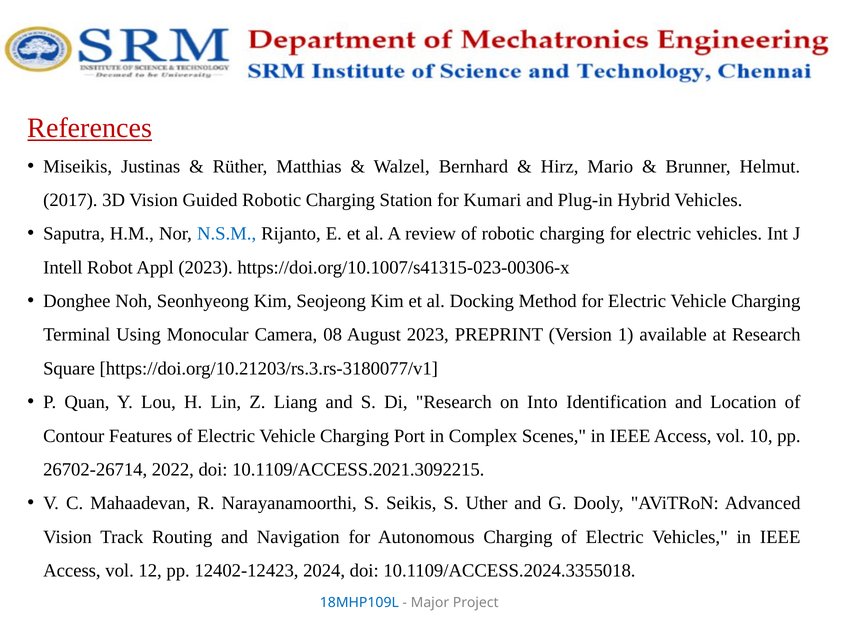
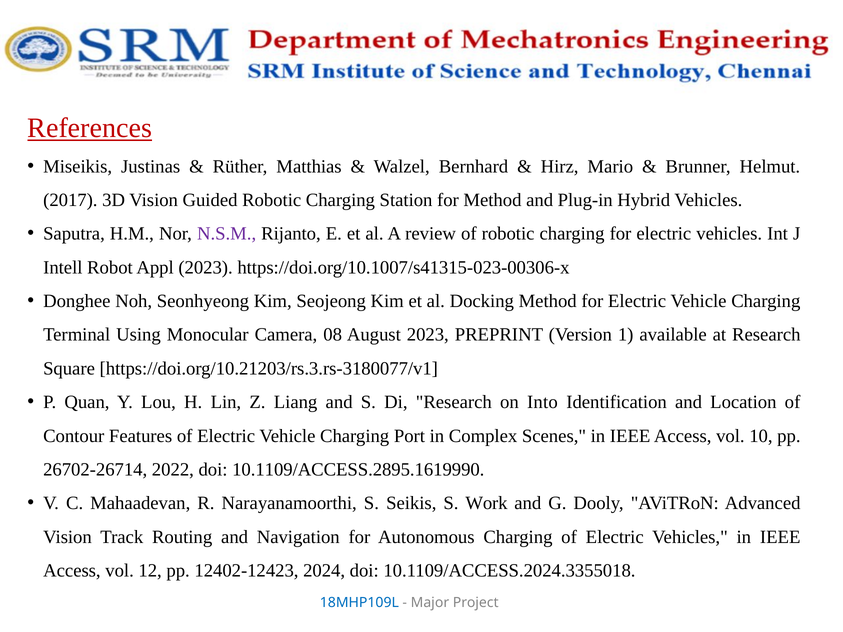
for Kumari: Kumari -> Method (492, 200)
N.S.M colour: blue -> purple (227, 234)
10.1109/ACCESS.2021.3092215: 10.1109/ACCESS.2021.3092215 -> 10.1109/ACCESS.2895.1619990 (358, 470)
Uther: Uther -> Work (487, 503)
